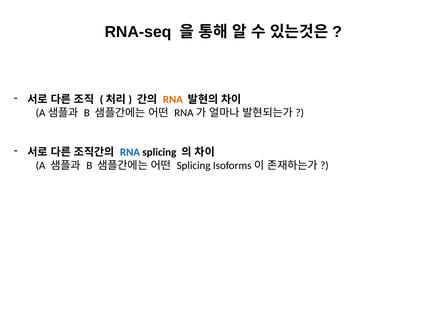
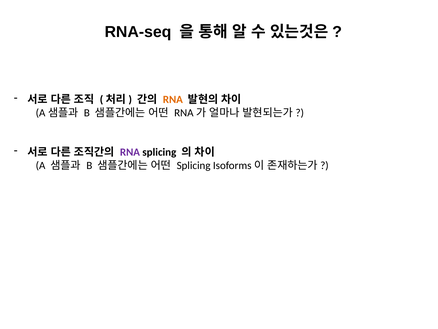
RNA colour: blue -> purple (130, 152)
